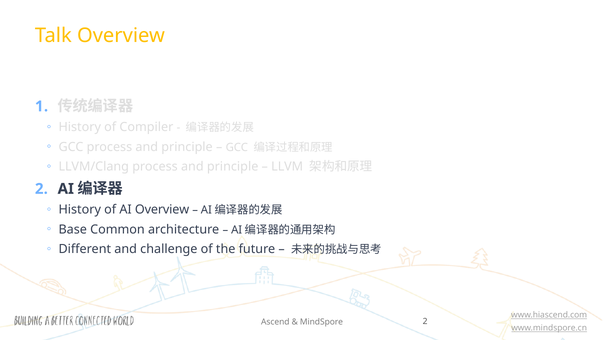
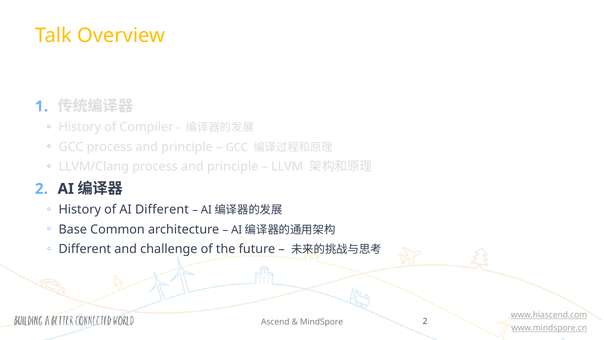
AI Overview: Overview -> Different (162, 210)
